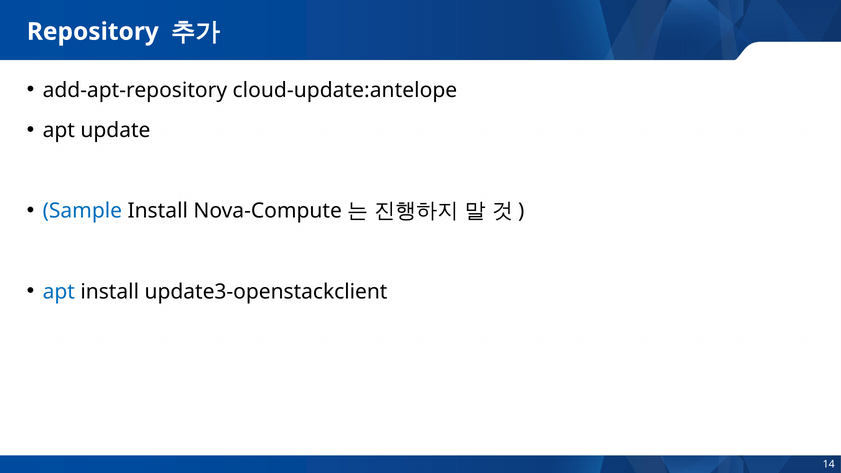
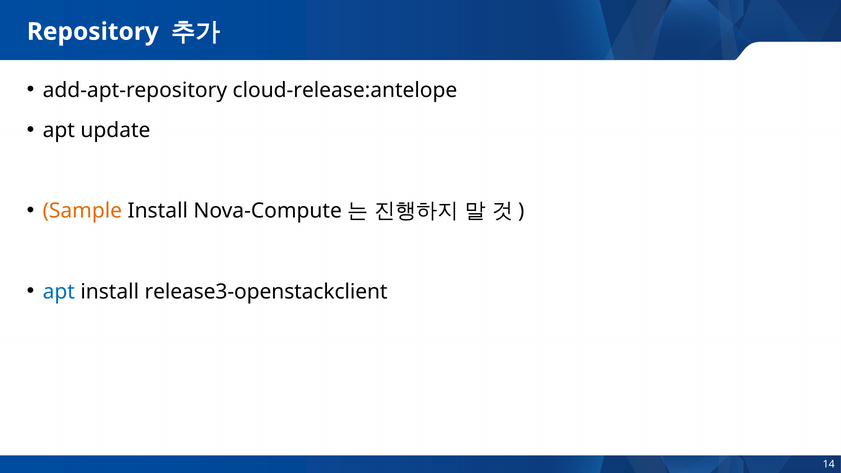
cloud-update:antelope: cloud-update:antelope -> cloud-release:antelope (345, 90)
Sample colour: blue -> orange (82, 211)
update3-openstackclient: update3-openstackclient -> release3-openstackclient (266, 292)
